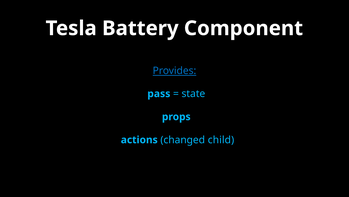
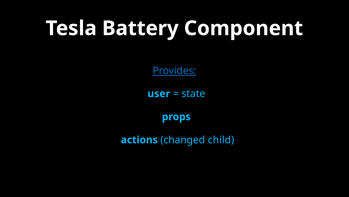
pass: pass -> user (159, 93)
